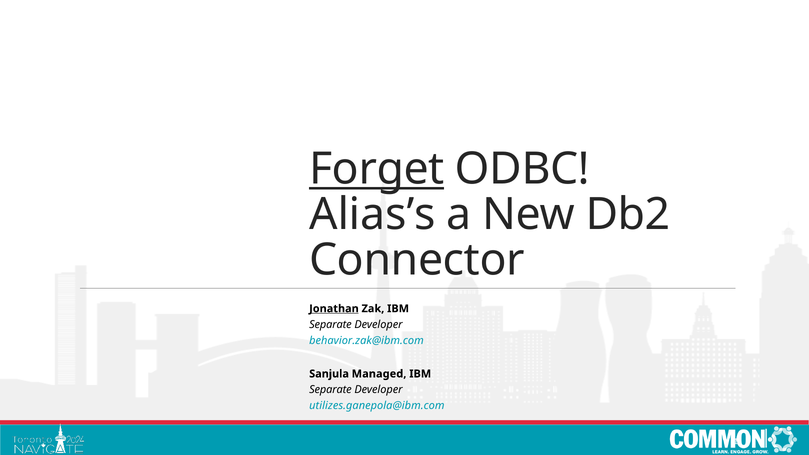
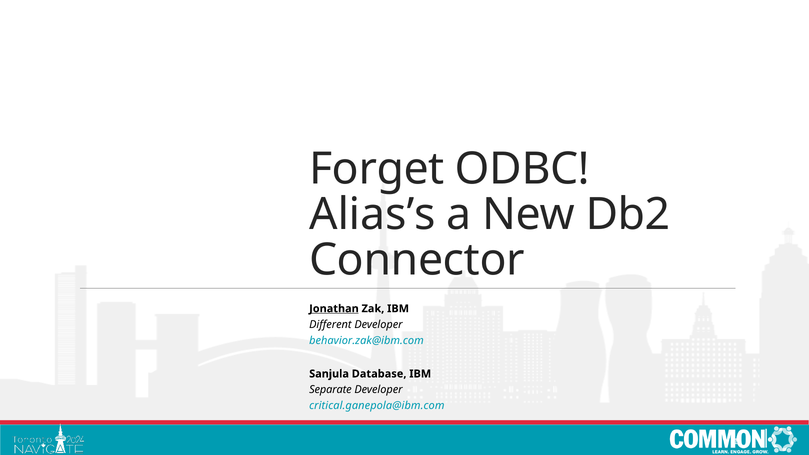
Forget underline: present -> none (377, 169)
Separate: Separate -> Different (330, 324)
Managed: Managed -> Database (379, 374)
utilizes.ganepola@ibm.com: utilizes.ganepola@ibm.com -> critical.ganepola@ibm.com (377, 406)
